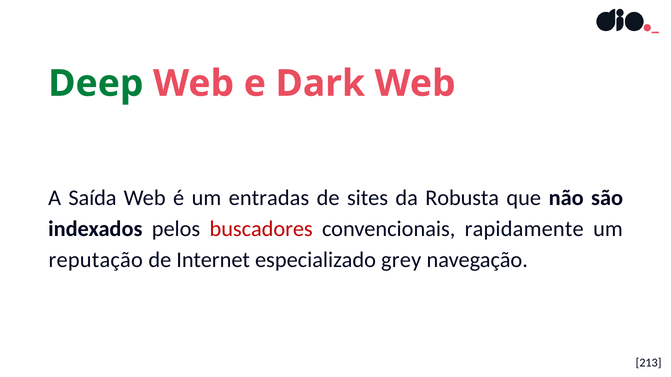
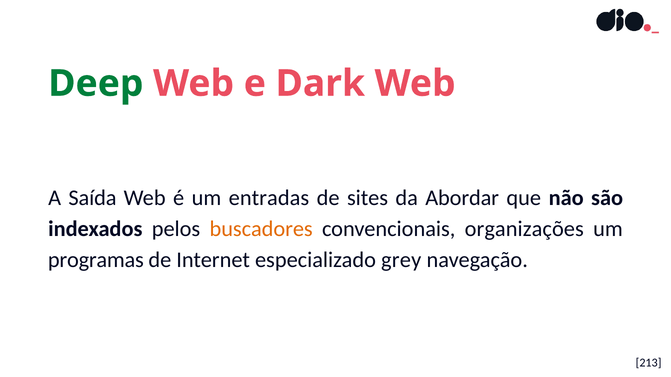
Robusta: Robusta -> Abordar (462, 198)
buscadores colour: red -> orange (261, 229)
rapidamente: rapidamente -> organizações (524, 229)
reputação: reputação -> programas (96, 260)
